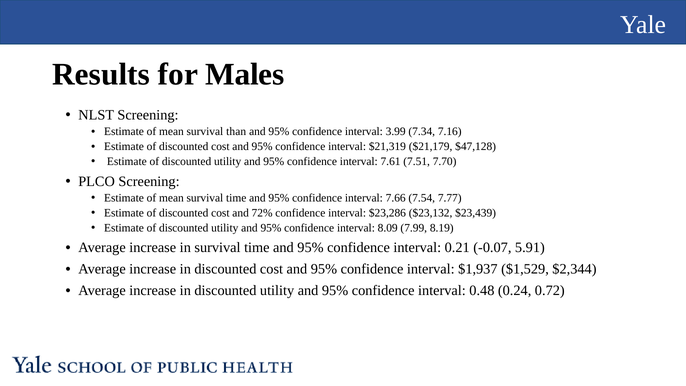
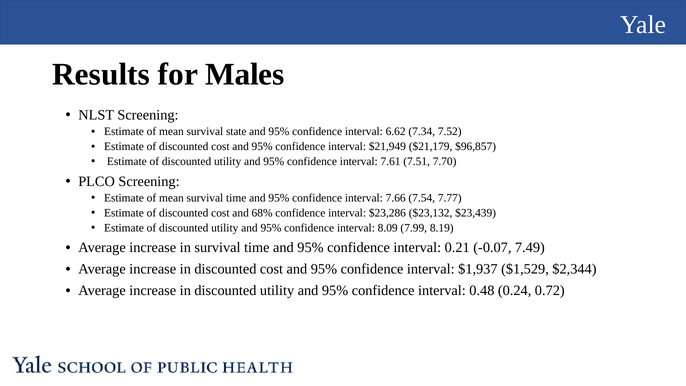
than: than -> state (236, 131)
3.99: 3.99 -> 6.62 (396, 131)
7.16: 7.16 -> 7.52 (450, 131)
$21,319: $21,319 -> $21,949 (387, 146)
$47,128: $47,128 -> $96,857 (476, 146)
72%: 72% -> 68% (262, 213)
5.91: 5.91 -> 7.49 (530, 248)
